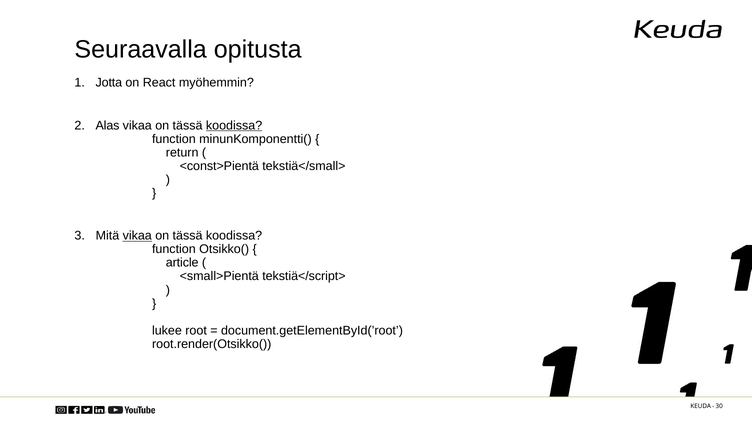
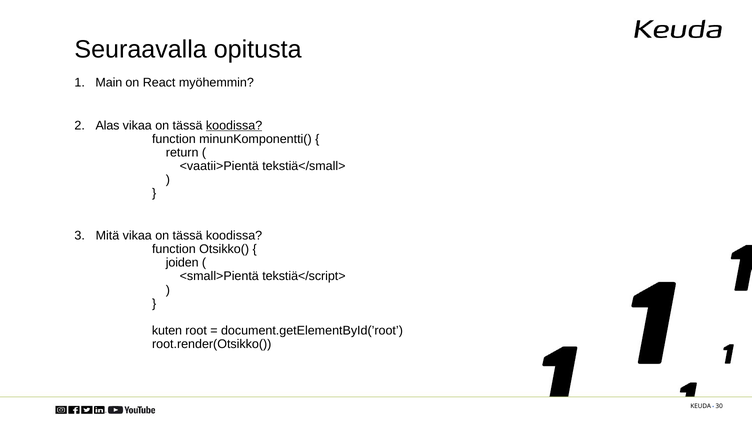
Jotta: Jotta -> Main (109, 83)
<const>Pientä: <const>Pientä -> <vaatii>Pientä (219, 166)
vikaa underline: present -> none (137, 236)
article: article -> joiden (182, 263)
lukee: lukee -> kuten (167, 330)
